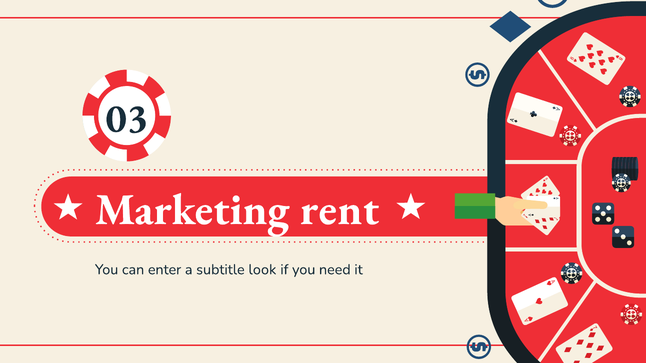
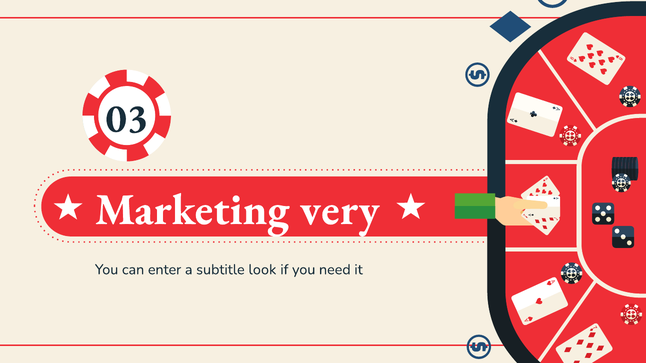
rent: rent -> very (340, 210)
